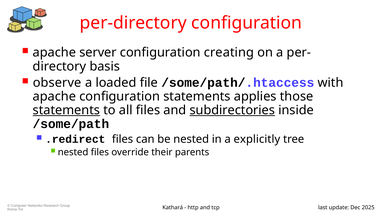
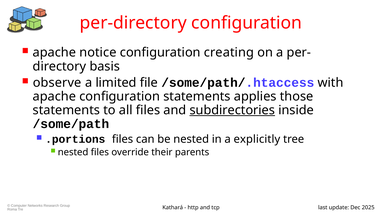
server: server -> notice (98, 52)
loaded: loaded -> limited (116, 83)
statements underline: present -> none (66, 110)
.redirect: .redirect -> .portions (75, 139)
